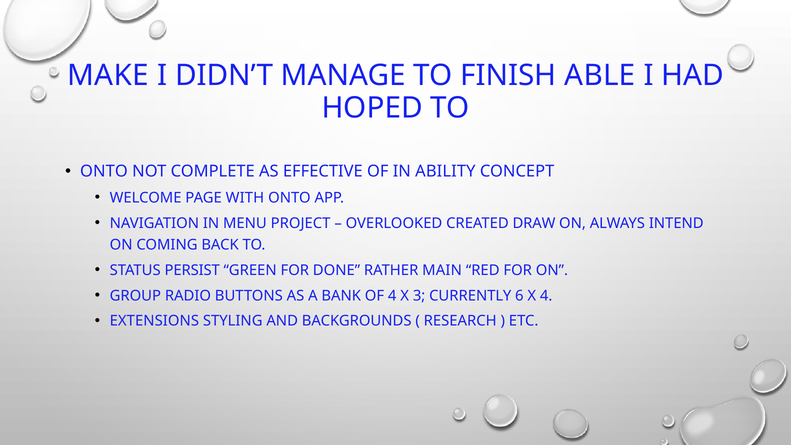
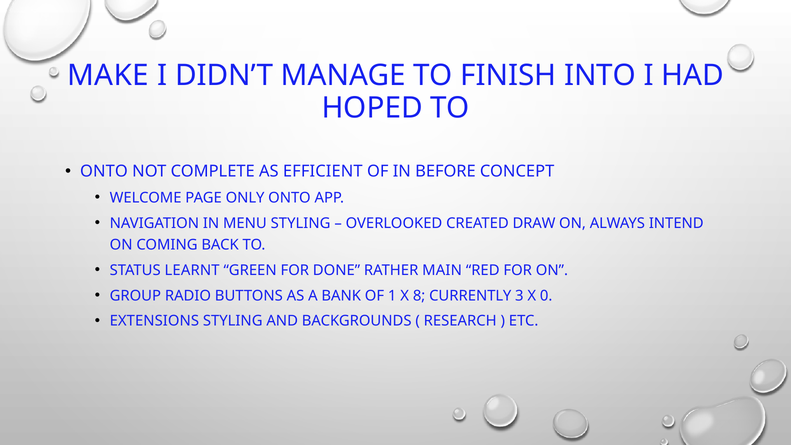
ABLE: ABLE -> INTO (600, 76)
EFFECTIVE: EFFECTIVE -> EFFICIENT (323, 172)
ABILITY: ABILITY -> BEFORE (445, 172)
WITH: WITH -> ONLY (245, 198)
MENU PROJECT: PROJECT -> STYLING (301, 223)
PERSIST: PERSIST -> LEARNT (192, 270)
OF 4: 4 -> 1 (392, 296)
3: 3 -> 8 (419, 296)
6: 6 -> 3 (519, 296)
X 4: 4 -> 0 (546, 296)
